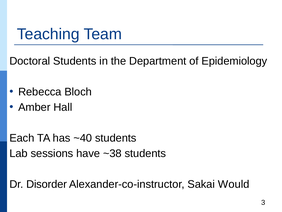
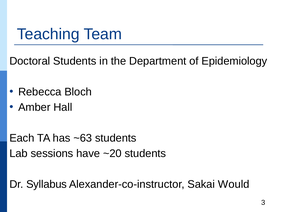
~40: ~40 -> ~63 (83, 138)
~38: ~38 -> ~20 (112, 153)
Disorder: Disorder -> Syllabus (47, 184)
